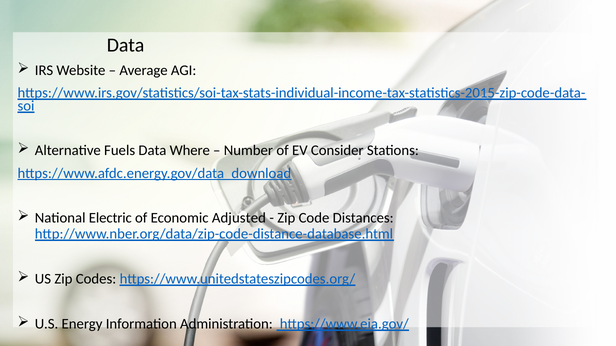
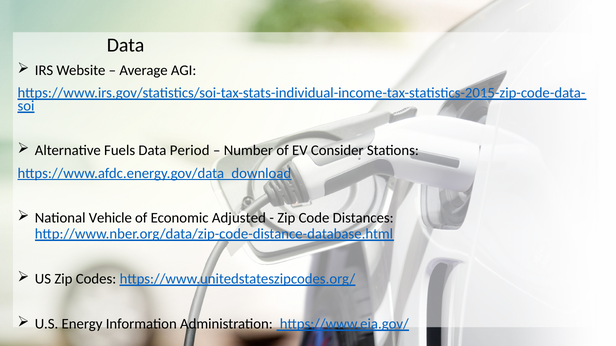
Where: Where -> Period (190, 151)
Electric: Electric -> Vehicle (110, 218)
